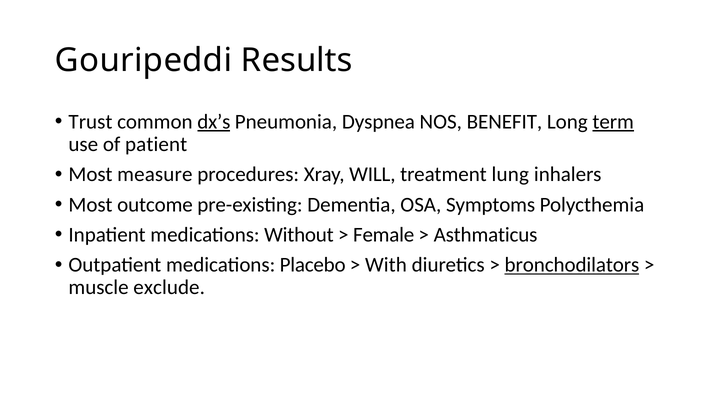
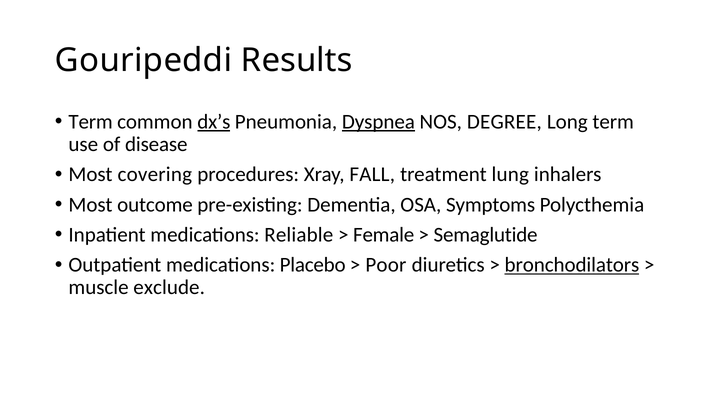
Trust: Trust -> Term (91, 122)
Dyspnea underline: none -> present (378, 122)
BENEFIT: BENEFIT -> DEGREE (504, 122)
term underline: present -> none (613, 122)
patient: patient -> disease (156, 145)
measure: measure -> covering (155, 175)
WILL: WILL -> FALL (372, 175)
Without: Without -> Reliable (299, 235)
Asthmaticus: Asthmaticus -> Semaglutide (486, 235)
With: With -> Poor (386, 265)
